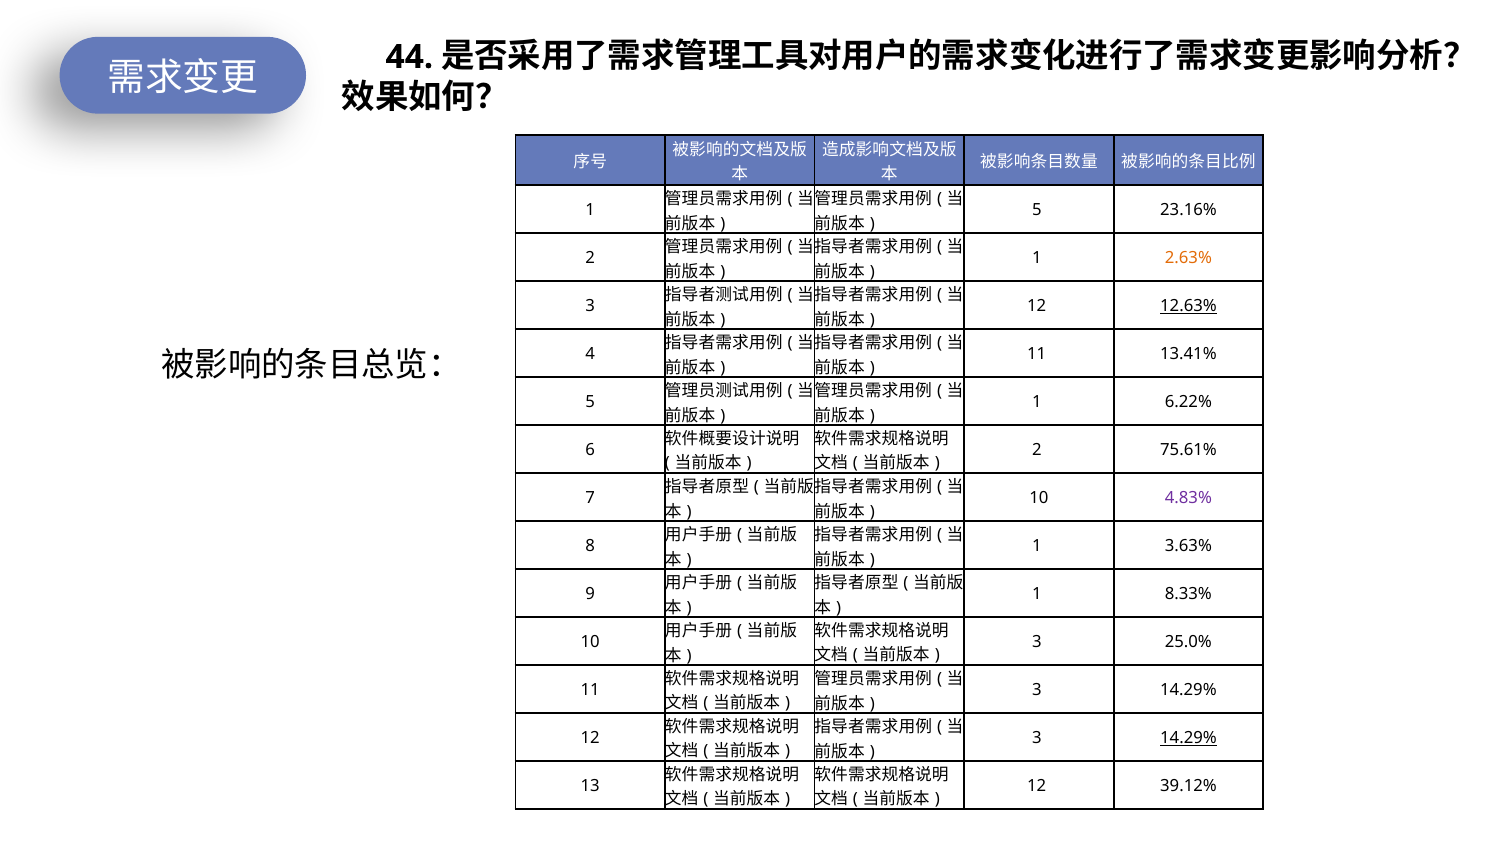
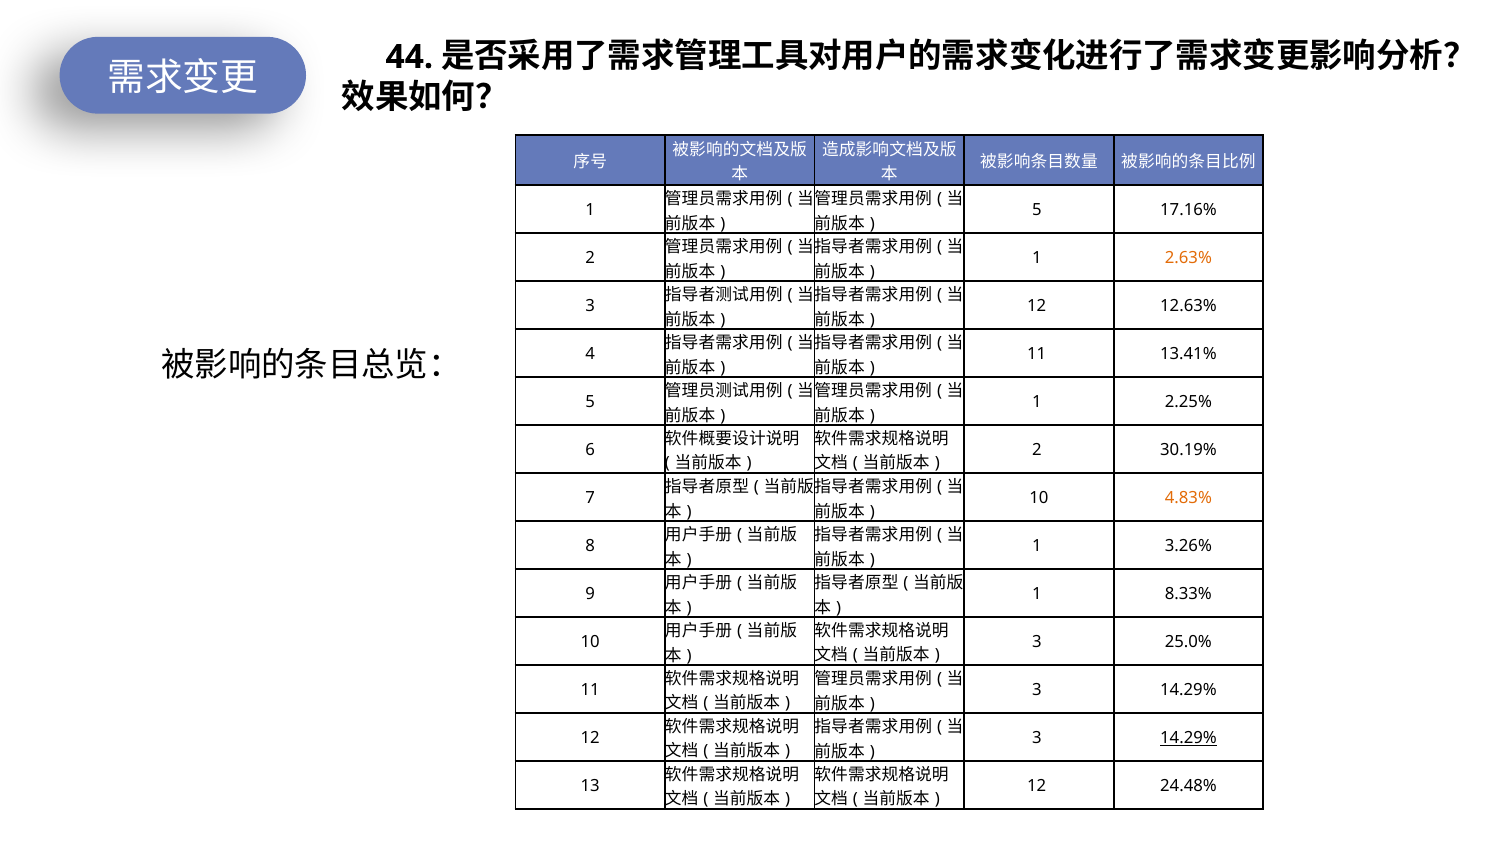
23.16%: 23.16% -> 17.16% (1188, 210)
12.63% underline: present -> none (1188, 306)
6.22%: 6.22% -> 2.25% (1188, 402)
75.61%: 75.61% -> 30.19% (1188, 450)
4.83% colour: purple -> orange (1188, 498)
3.63%: 3.63% -> 3.26% (1188, 546)
39.12%: 39.12% -> 24.48% (1188, 786)
